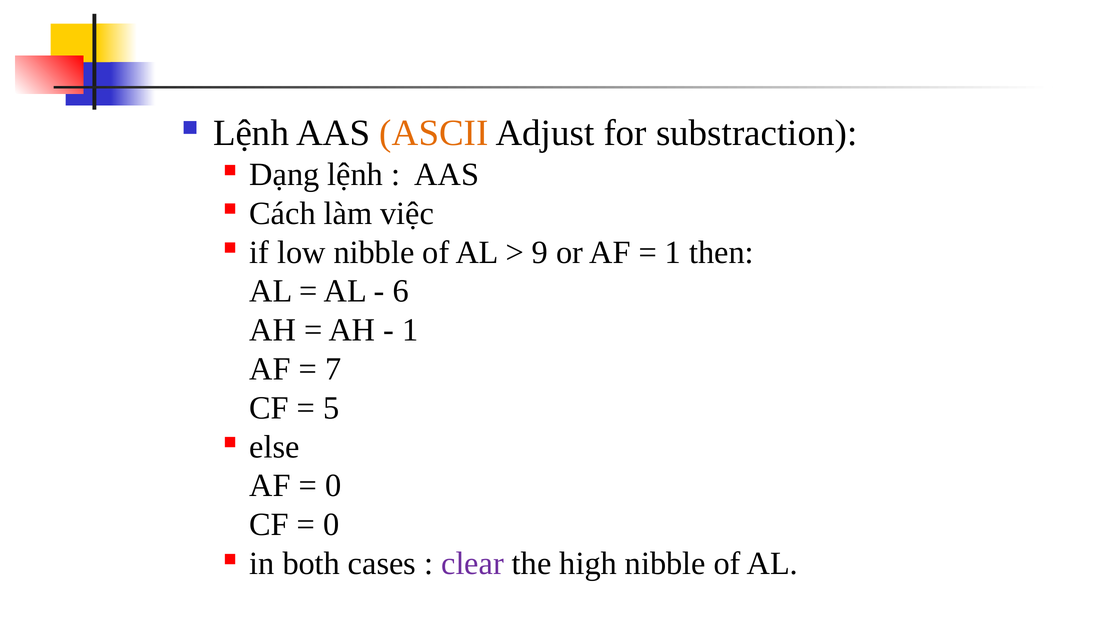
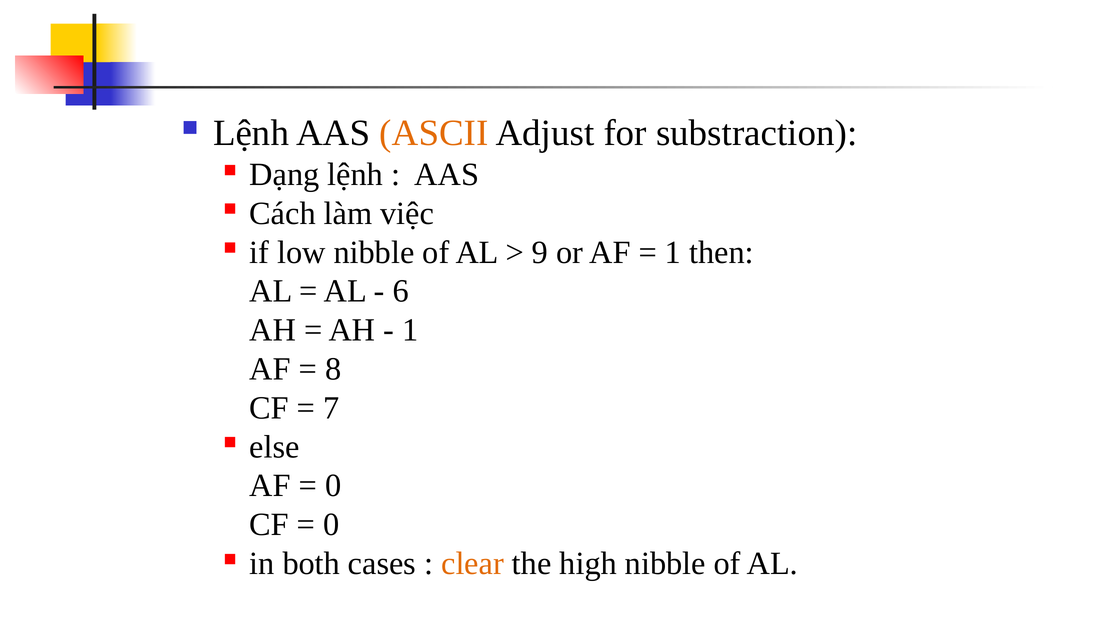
7: 7 -> 8 (333, 369)
5: 5 -> 7 (331, 408)
clear colour: purple -> orange (473, 563)
